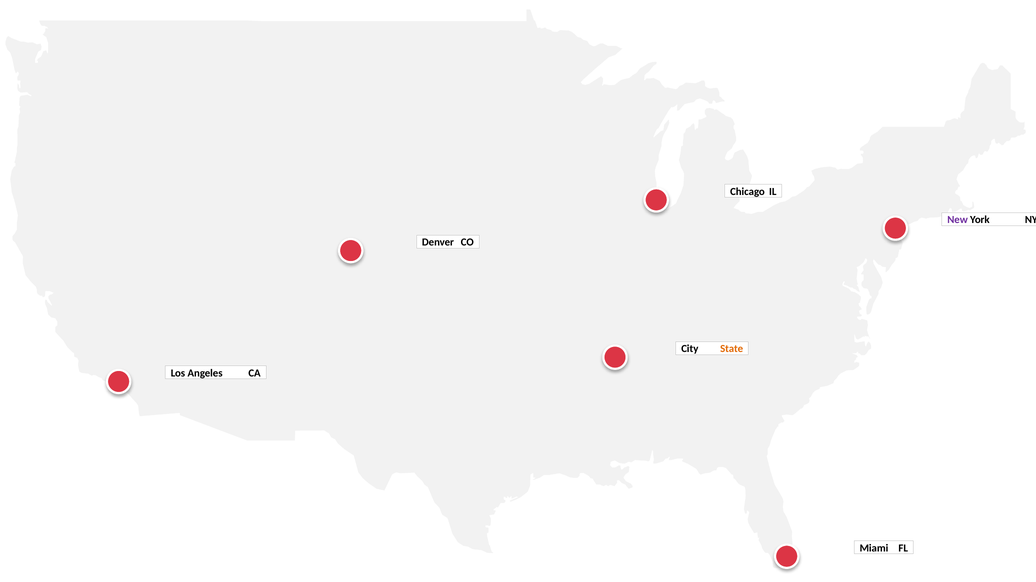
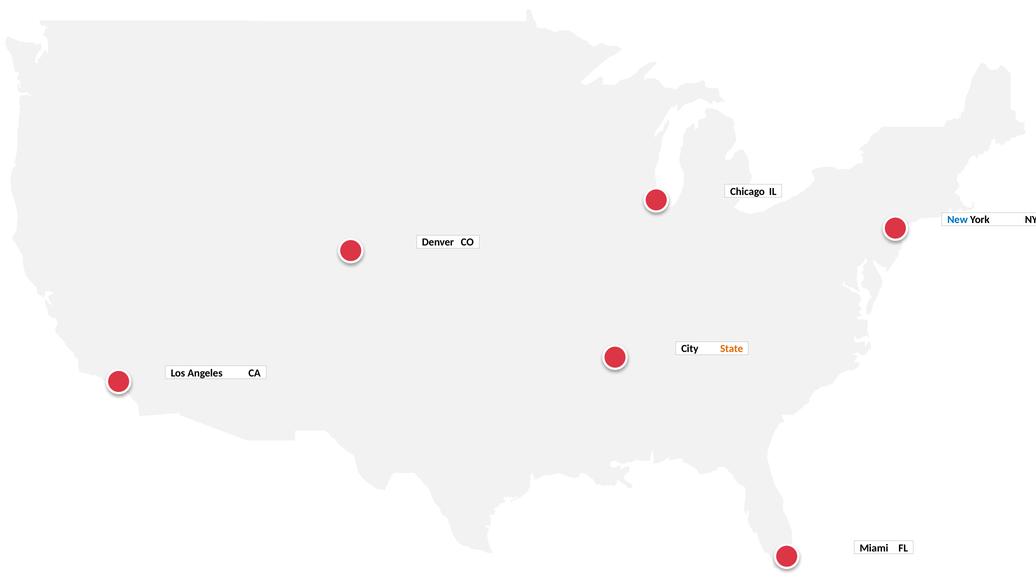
New colour: purple -> blue (958, 220)
